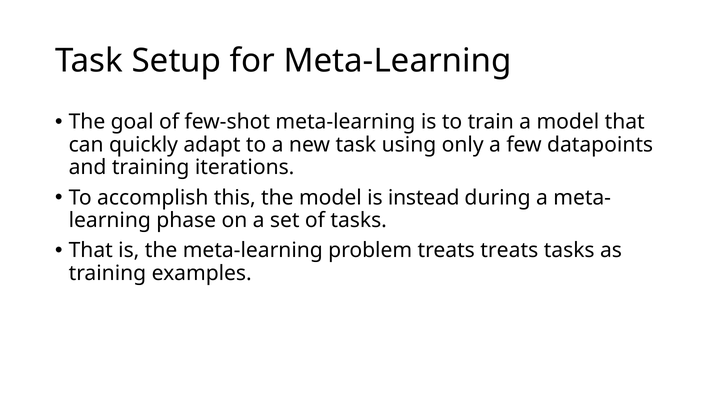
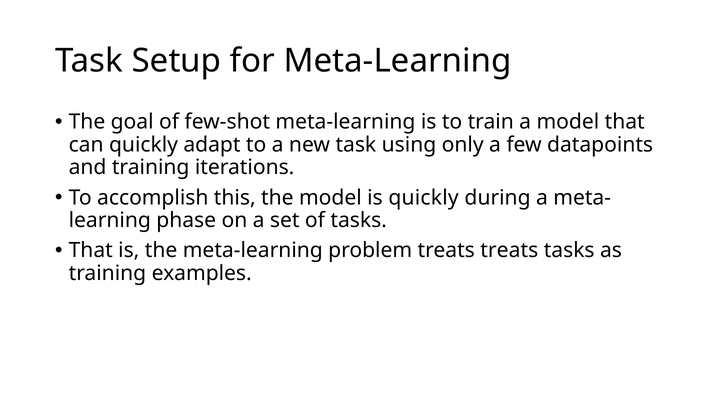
is instead: instead -> quickly (424, 198)
